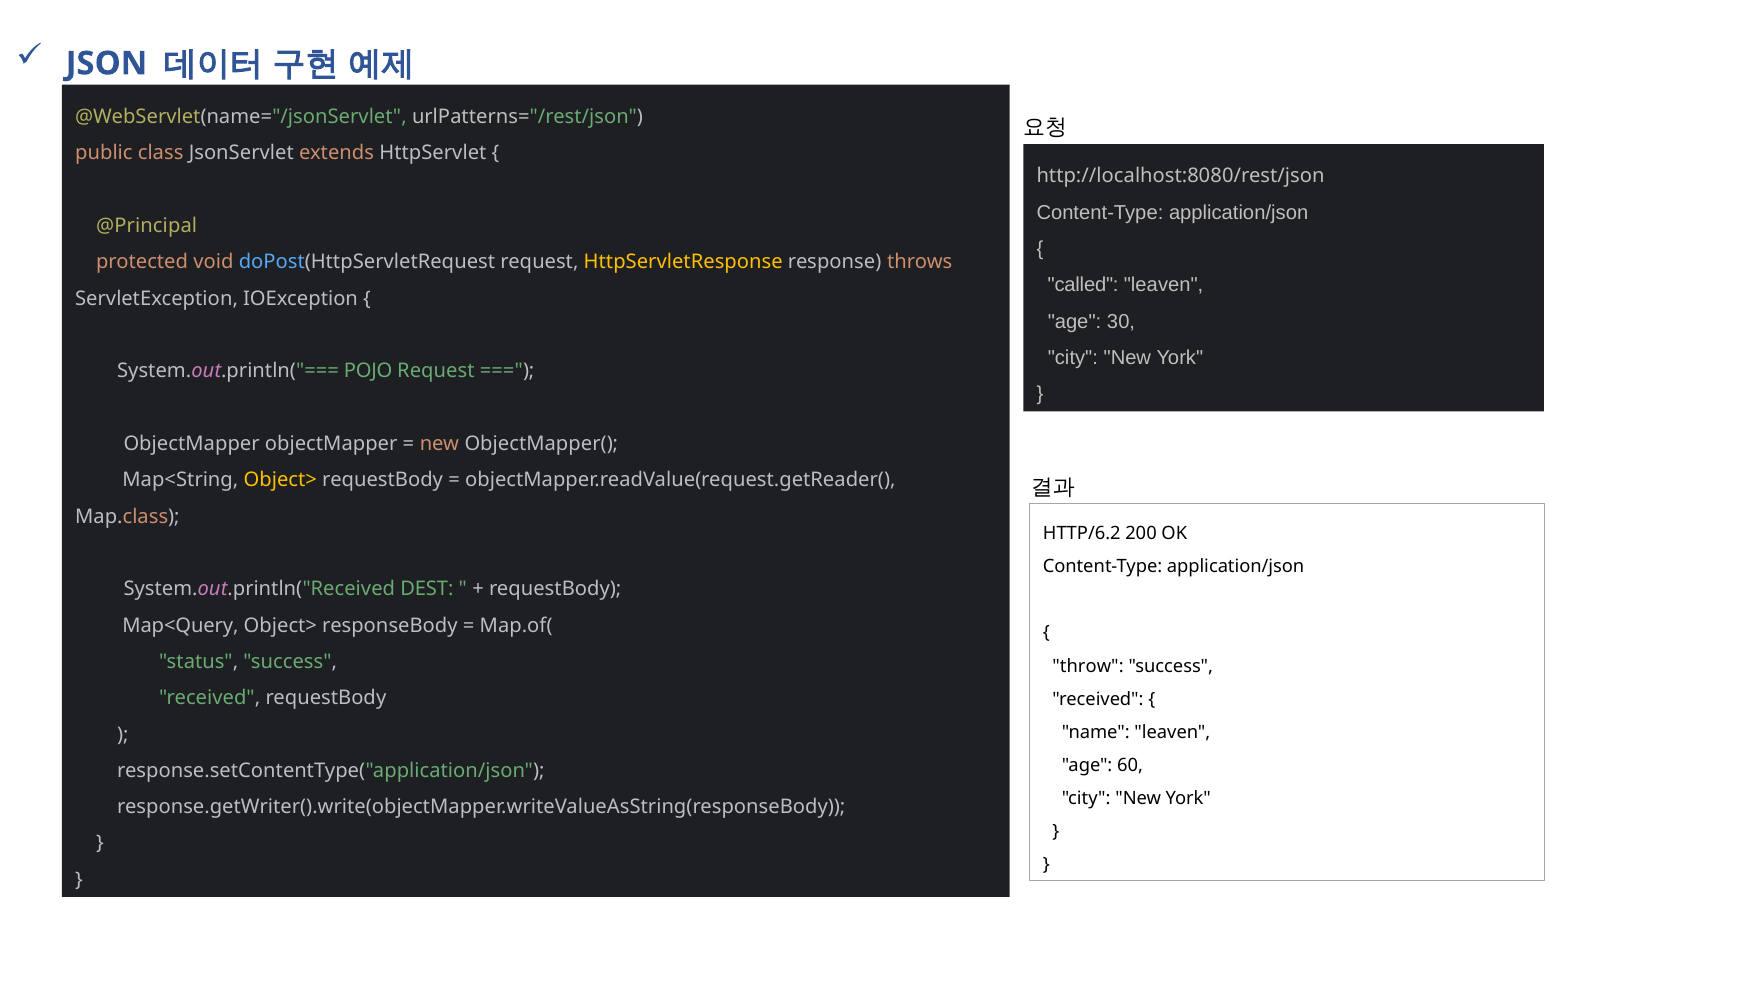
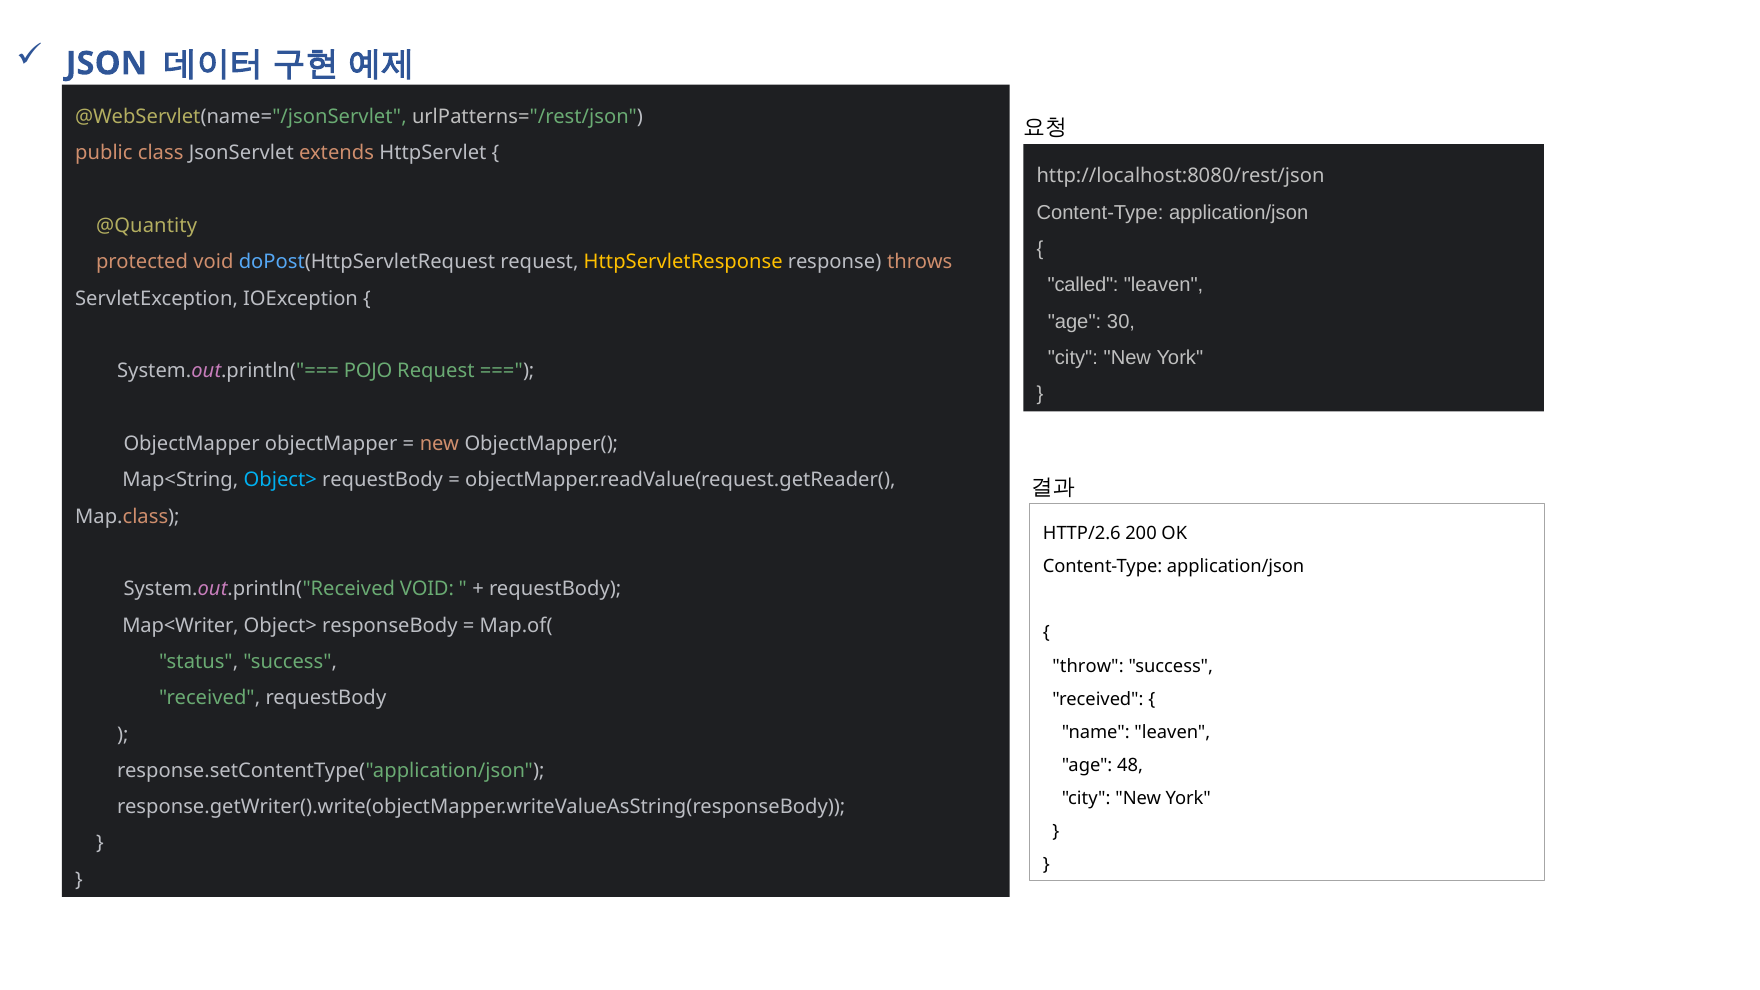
@Principal: @Principal -> @Quantity (147, 226)
Object> colour: yellow -> light blue (280, 480)
HTTP/6.2: HTTP/6.2 -> HTTP/2.6 (1082, 534)
System.out.println("Received DEST: DEST -> VOID (427, 589)
Map<Query: Map<Query -> Map<Writer (180, 625)
60: 60 -> 48 (1130, 765)
